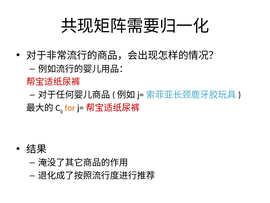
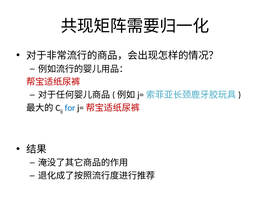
for colour: orange -> blue (70, 108)
